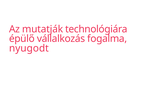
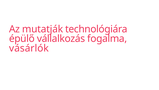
nyugodt: nyugodt -> vásárlók (29, 48)
